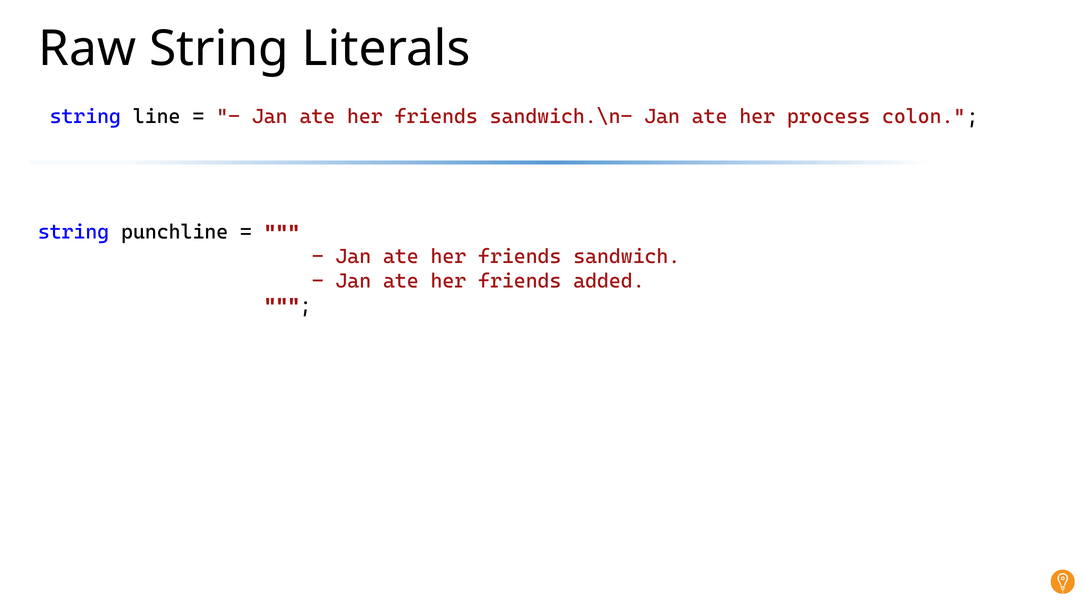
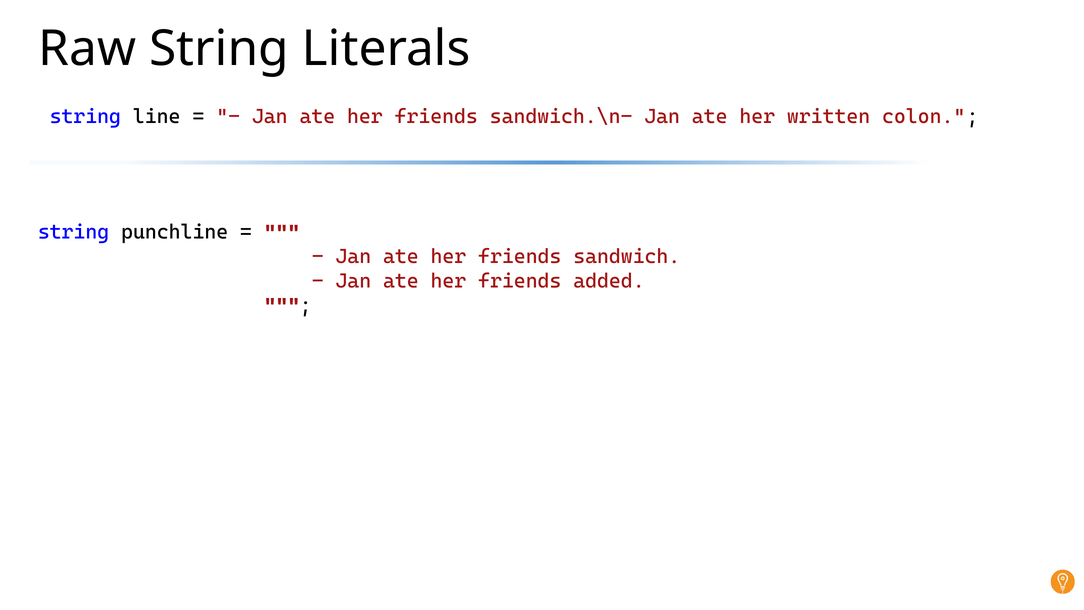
process: process -> written (829, 117)
